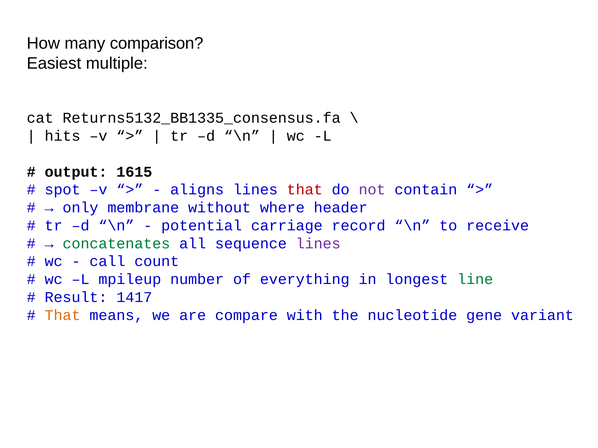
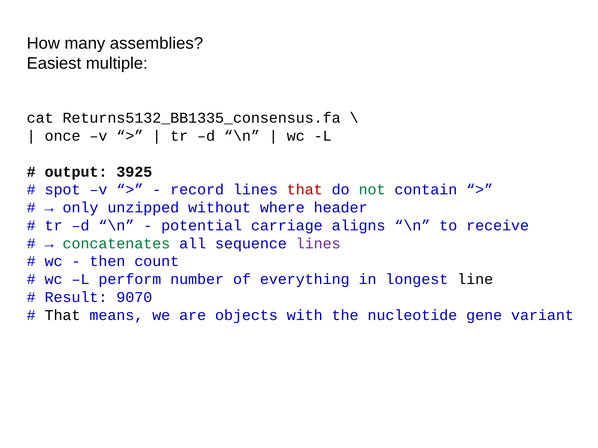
comparison: comparison -> assemblies (156, 44)
hits: hits -> once (63, 136)
1615: 1615 -> 3925 (134, 172)
aligns: aligns -> record (197, 190)
not colour: purple -> green (372, 190)
membrane: membrane -> unzipped (143, 208)
record: record -> aligns (359, 226)
call: call -> then (107, 262)
mpileup: mpileup -> perform (130, 280)
line colour: green -> black (475, 280)
1417: 1417 -> 9070 (134, 298)
That colour: orange -> black (63, 316)
compare: compare -> objects (246, 316)
